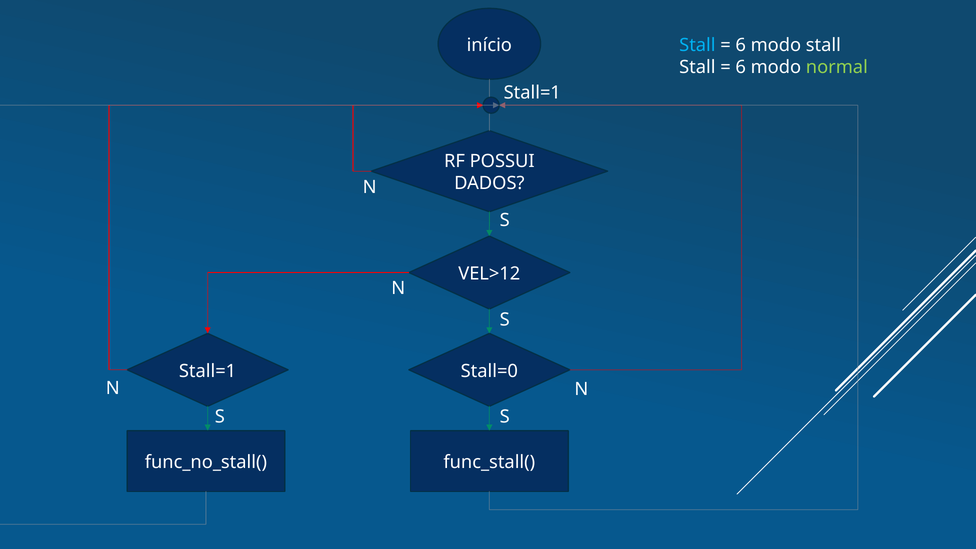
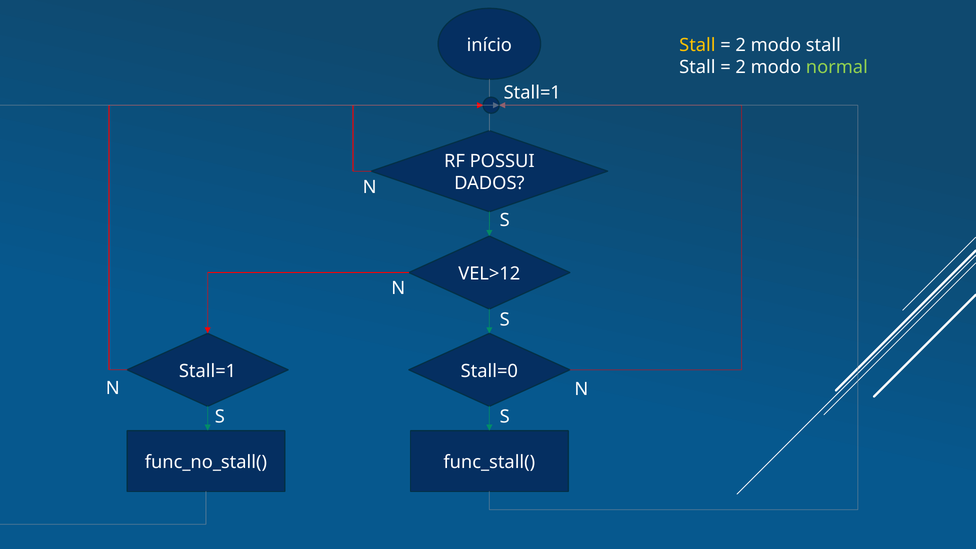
Stall colour: light blue -> yellow (697, 45)
6: 6 -> 2 (741, 45)
6: 6 -> 2 (741, 67)
